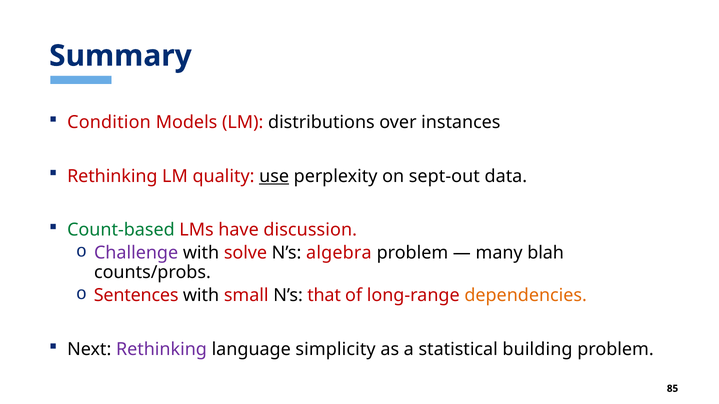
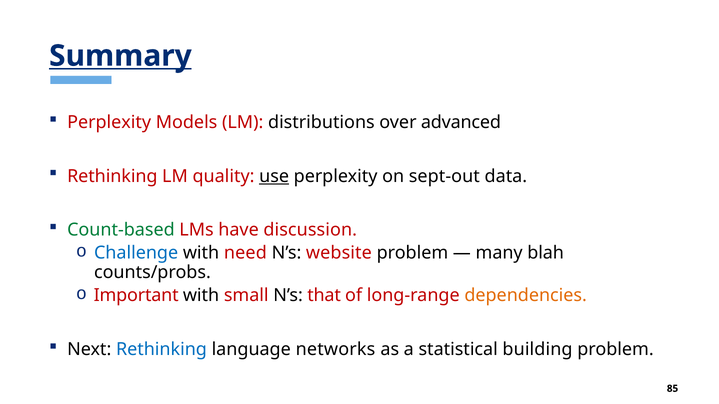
Summary underline: none -> present (120, 56)
Condition: Condition -> Perplexity (109, 122)
instances: instances -> advanced (461, 122)
Challenge colour: purple -> blue (136, 253)
solve: solve -> need (245, 253)
algebra: algebra -> website (339, 253)
Sentences: Sentences -> Important (136, 296)
Rethinking colour: purple -> blue (161, 350)
simplicity: simplicity -> networks (336, 350)
